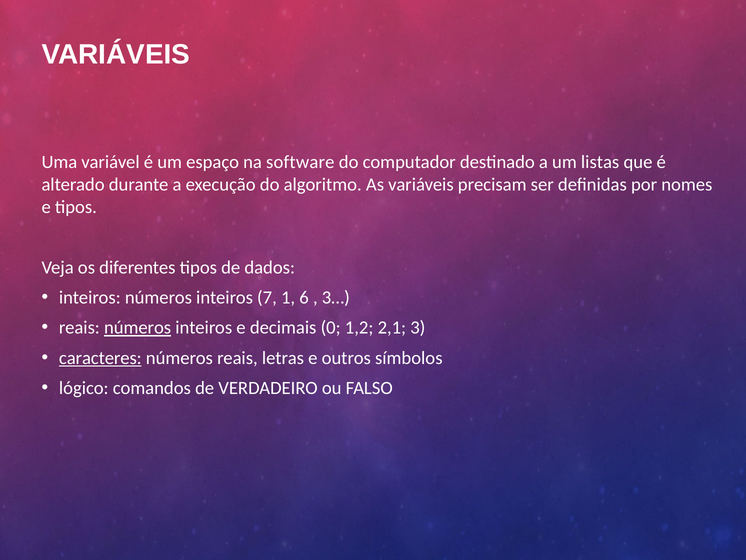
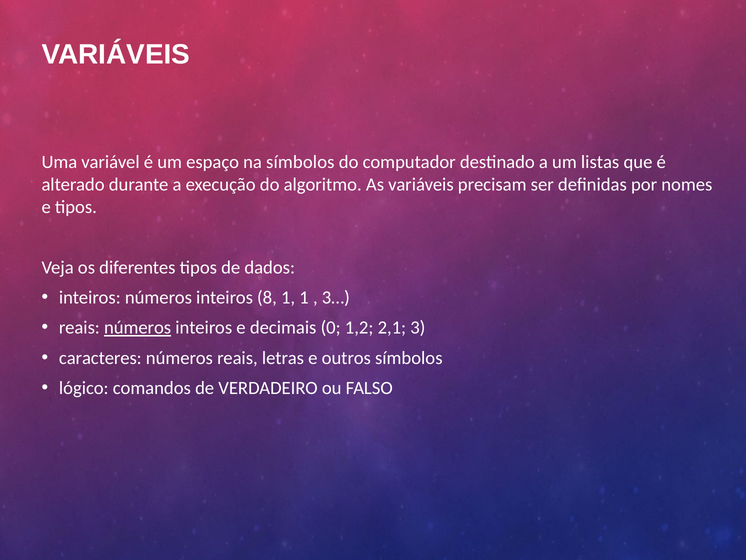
na software: software -> símbolos (300, 162)
7: 7 -> 8 (267, 297)
1 6: 6 -> 1 (304, 297)
caracteres underline: present -> none (100, 358)
